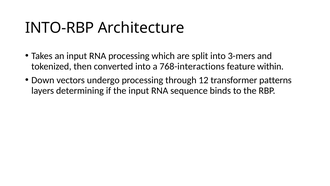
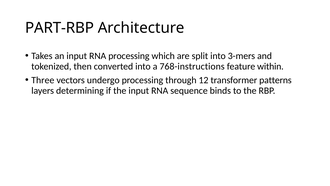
INTO-RBP: INTO-RBP -> PART-RBP (60, 28)
768-interactions: 768-interactions -> 768-instructions (192, 66)
Down: Down -> Three (43, 80)
